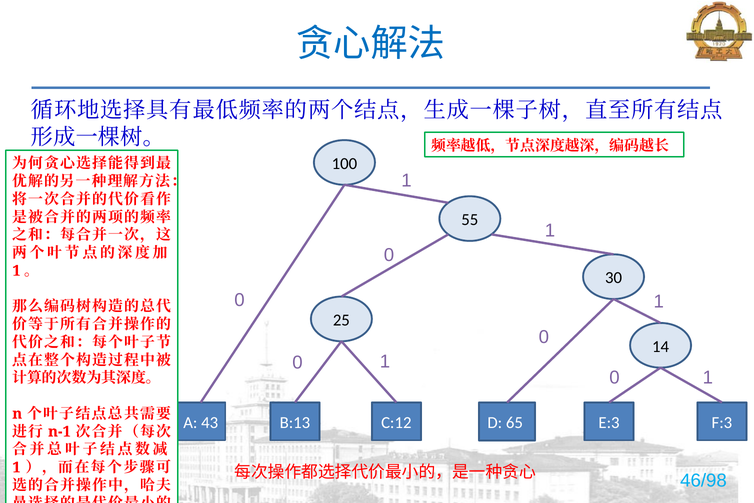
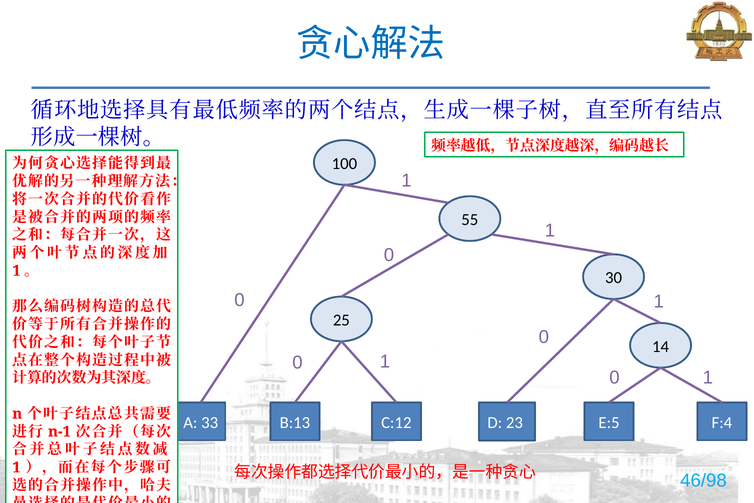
43: 43 -> 33 (210, 422)
E:3: E:3 -> E:5 (609, 422)
F:3: F:3 -> F:4 (722, 422)
65: 65 -> 23 (514, 422)
